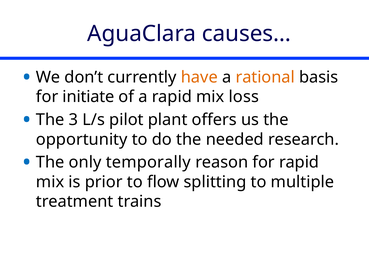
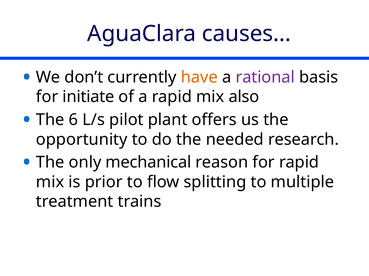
rational colour: orange -> purple (265, 77)
loss: loss -> also (244, 97)
3: 3 -> 6 (73, 120)
temporally: temporally -> mechanical (148, 163)
